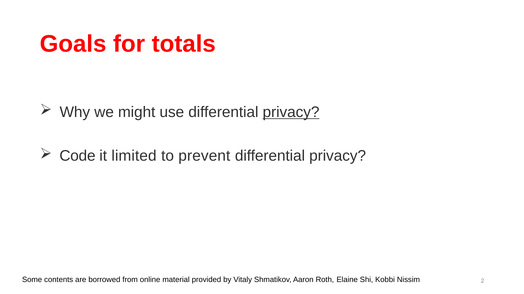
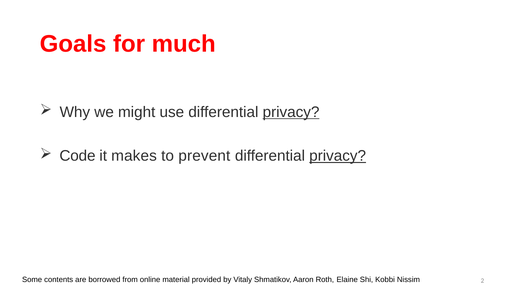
totals: totals -> much (184, 44)
limited: limited -> makes (134, 156)
privacy underline: none -> present (338, 156)
